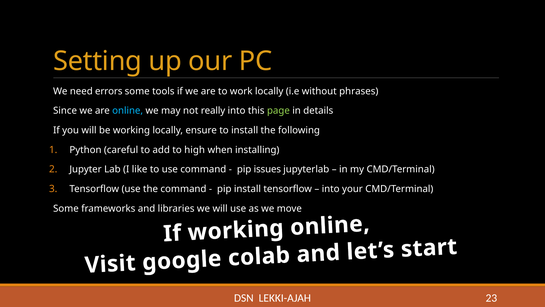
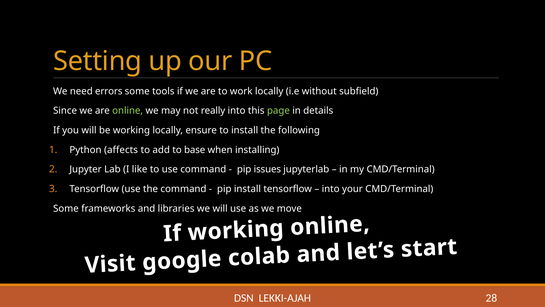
phrases: phrases -> subfield (359, 91)
online colour: light blue -> light green (128, 111)
careful: careful -> affects (121, 150)
high: high -> base (195, 150)
23: 23 -> 28 (491, 298)
